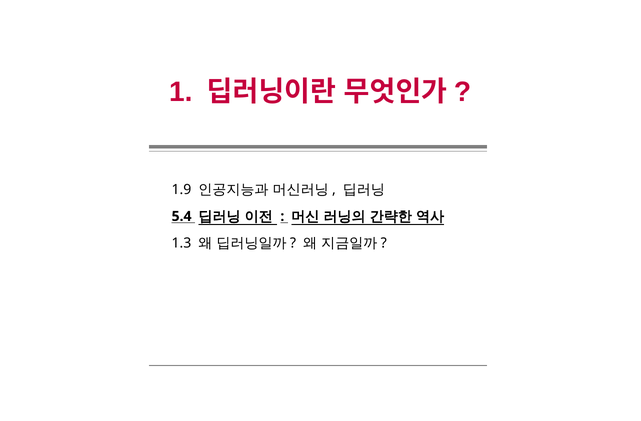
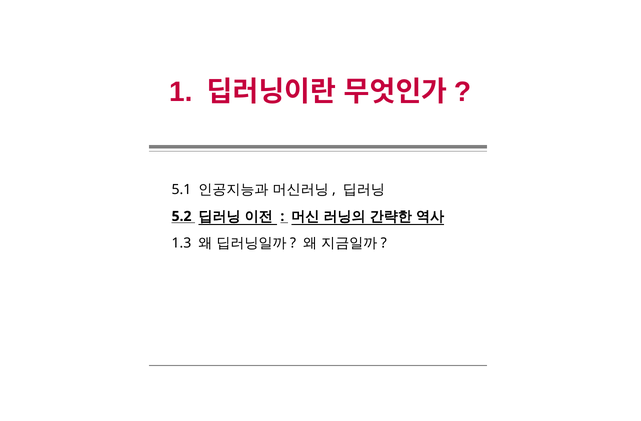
1.9: 1.9 -> 5.1 (181, 189)
5.4: 5.4 -> 5.2 (182, 216)
